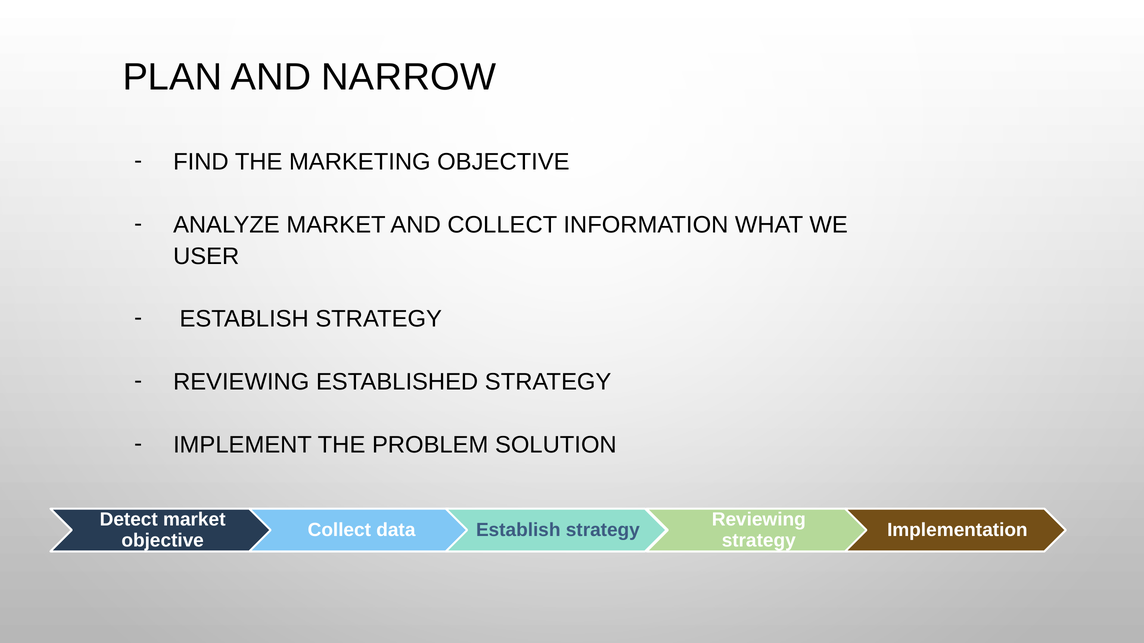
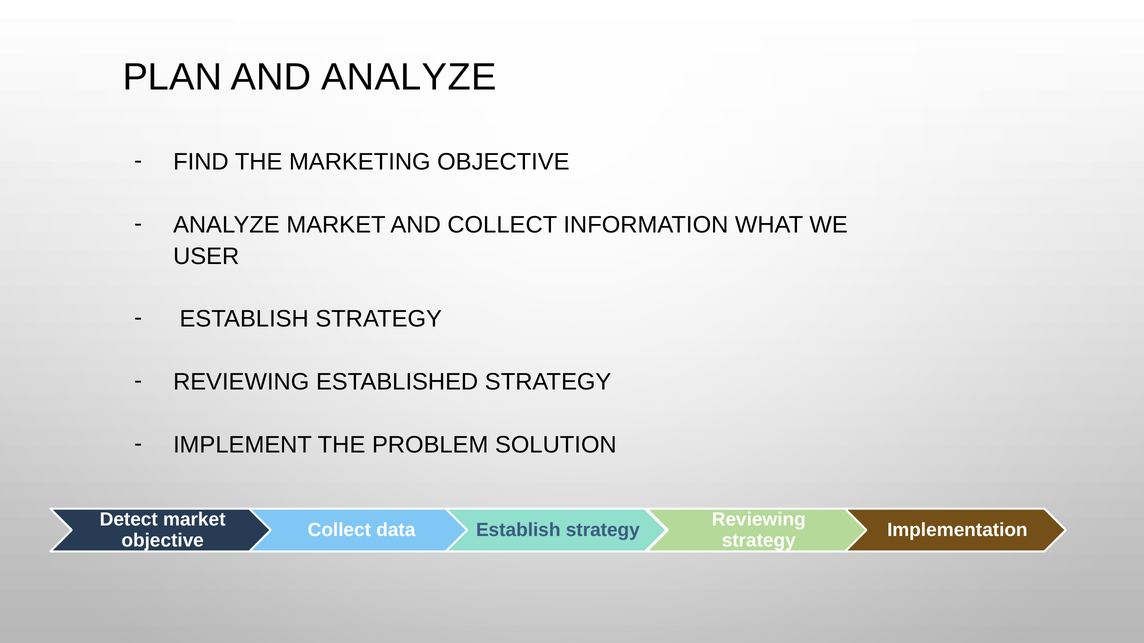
AND NARROW: NARROW -> ANALYZE (409, 77)
